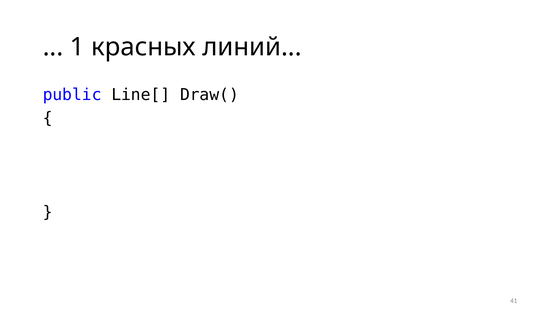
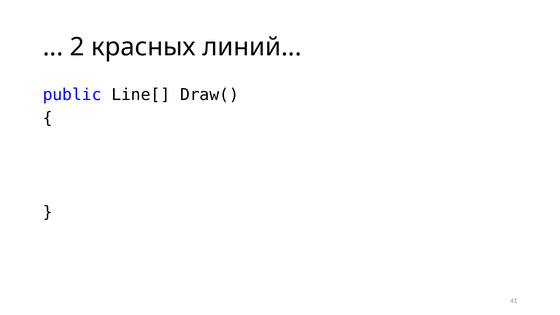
1: 1 -> 2 (77, 47)
